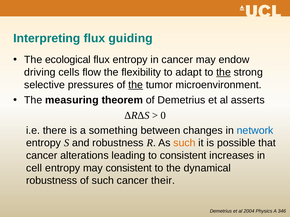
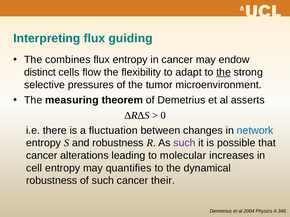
ecological: ecological -> combines (68, 60)
driving: driving -> distinct (40, 72)
the underline: present -> none (136, 85)
something: something -> fluctuation (113, 131)
such colour: orange -> purple (184, 143)
to consistent: consistent -> molecular (183, 156)
may consistent: consistent -> quantifies (129, 168)
